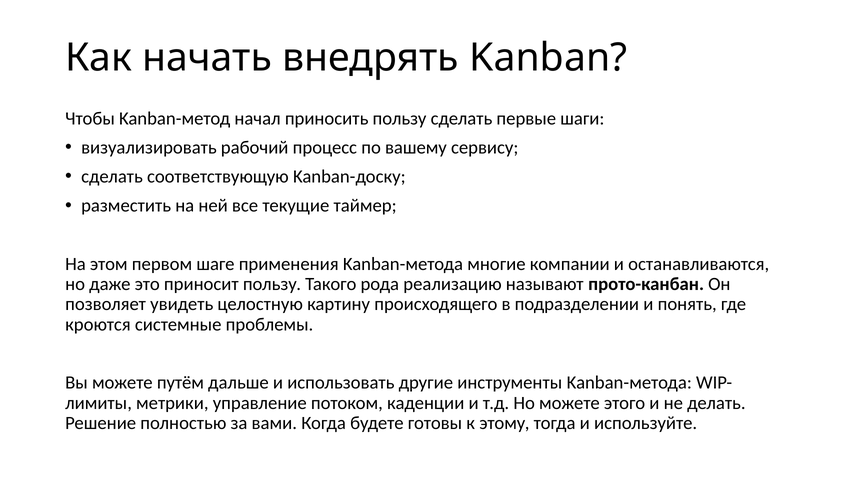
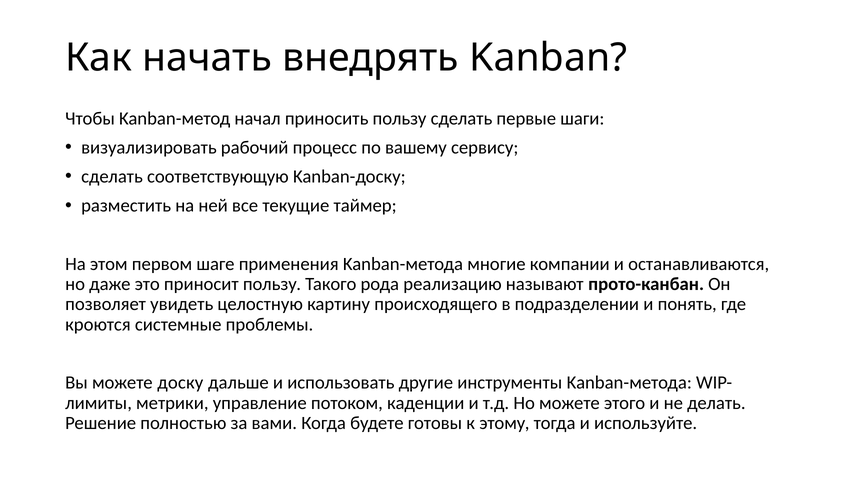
путём: путём -> доску (180, 383)
